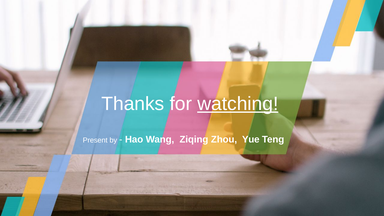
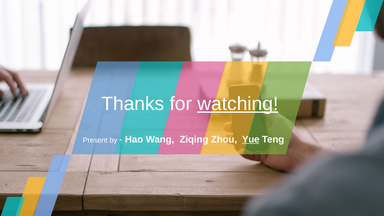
Yue underline: none -> present (251, 139)
